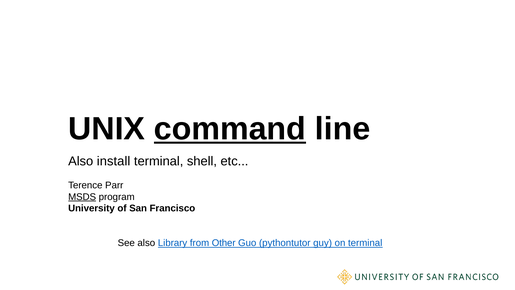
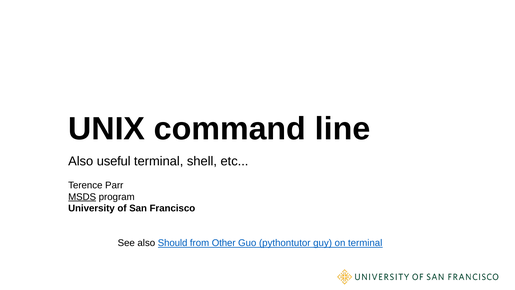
command underline: present -> none (230, 129)
install: install -> useful (114, 161)
Library: Library -> Should (173, 243)
